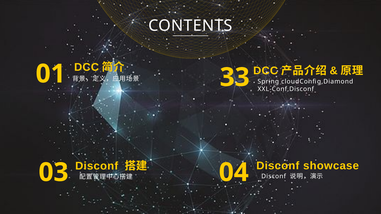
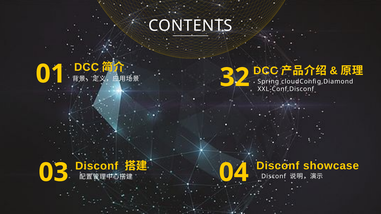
33: 33 -> 32 (235, 77)
